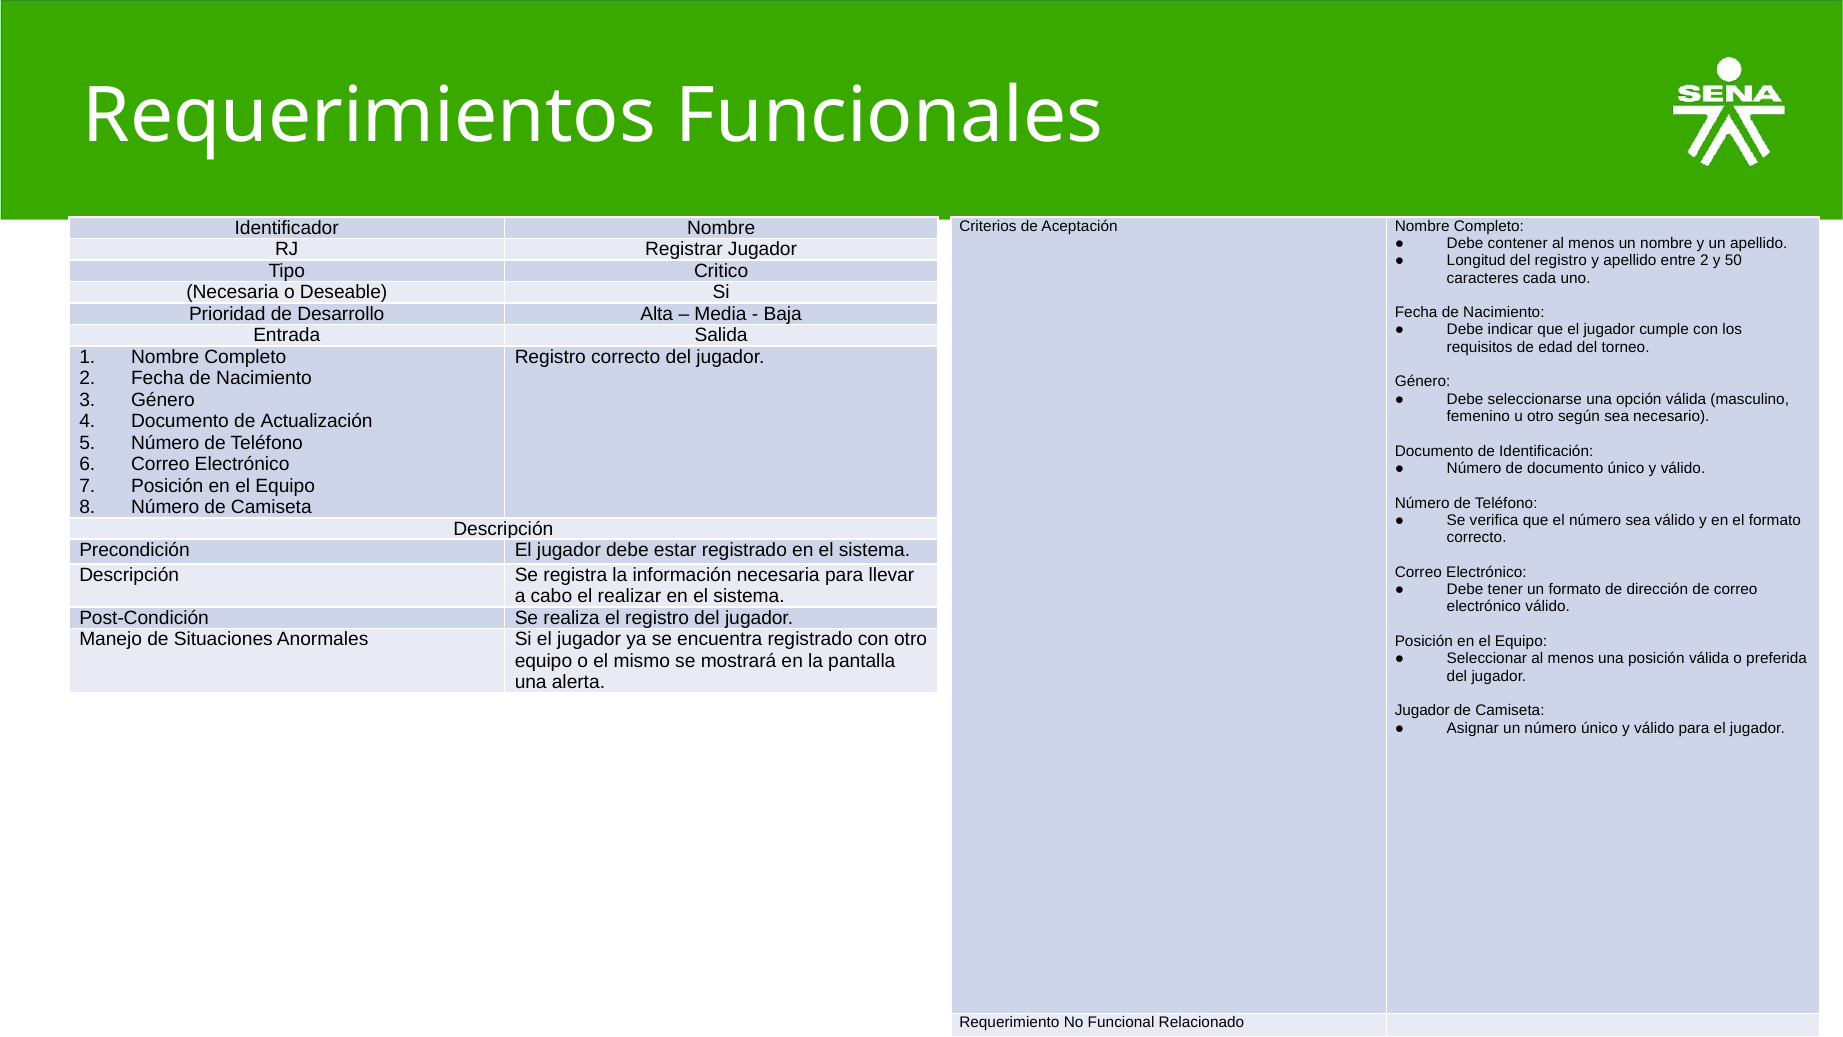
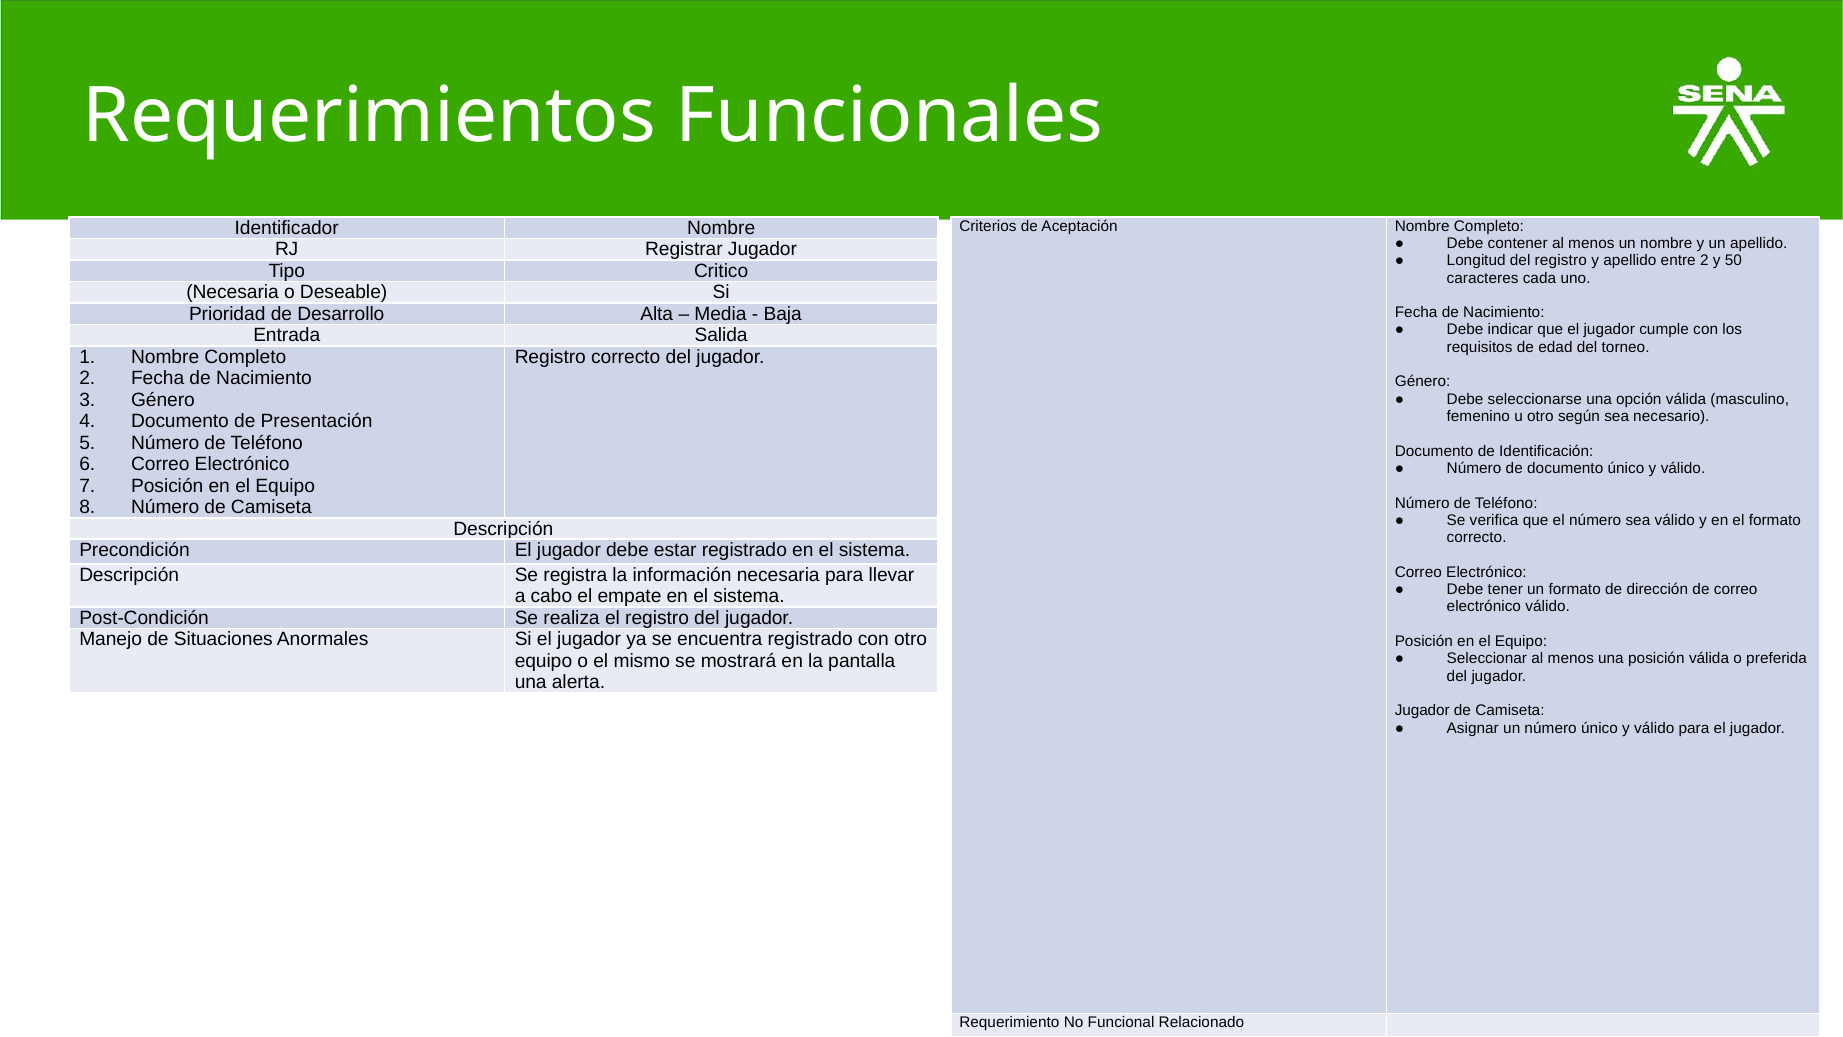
Actualización: Actualización -> Presentación (317, 421)
realizar: realizar -> empate (629, 596)
